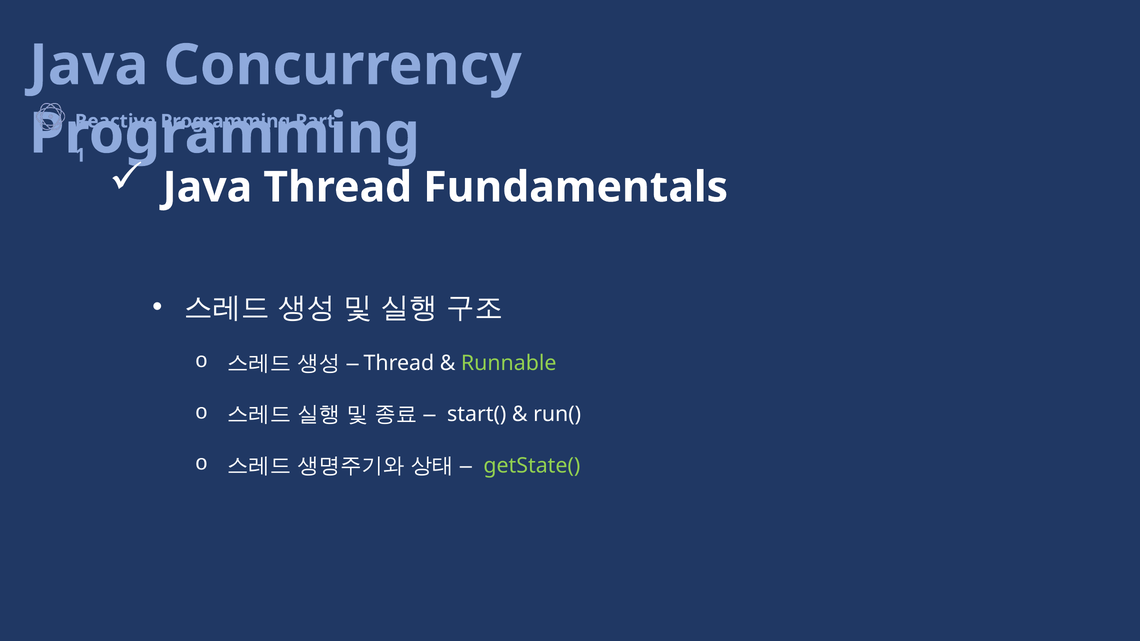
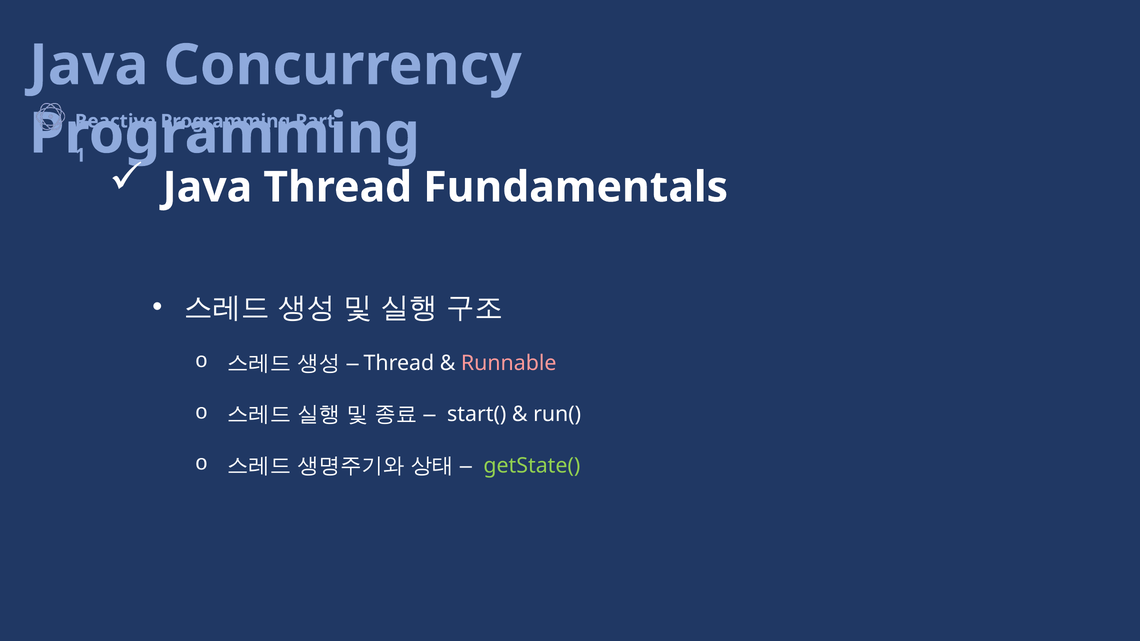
Runnable colour: light green -> pink (509, 363)
